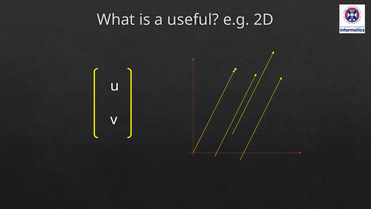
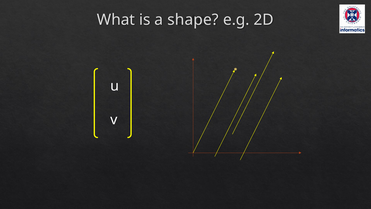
useful: useful -> shape (193, 20)
